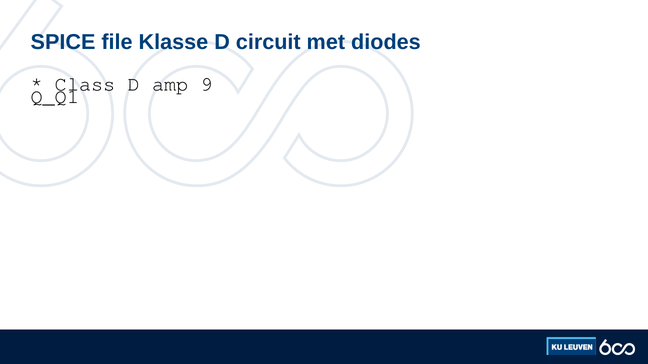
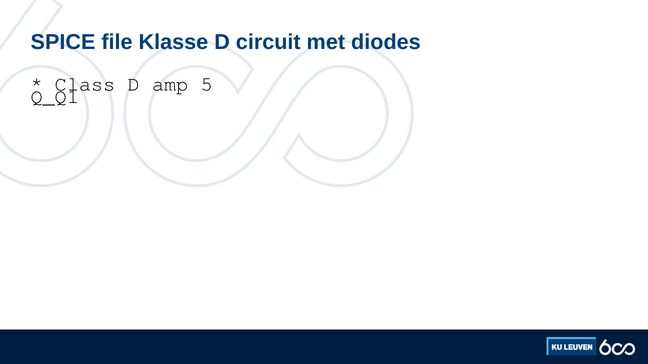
9: 9 -> 5 (207, 84)
